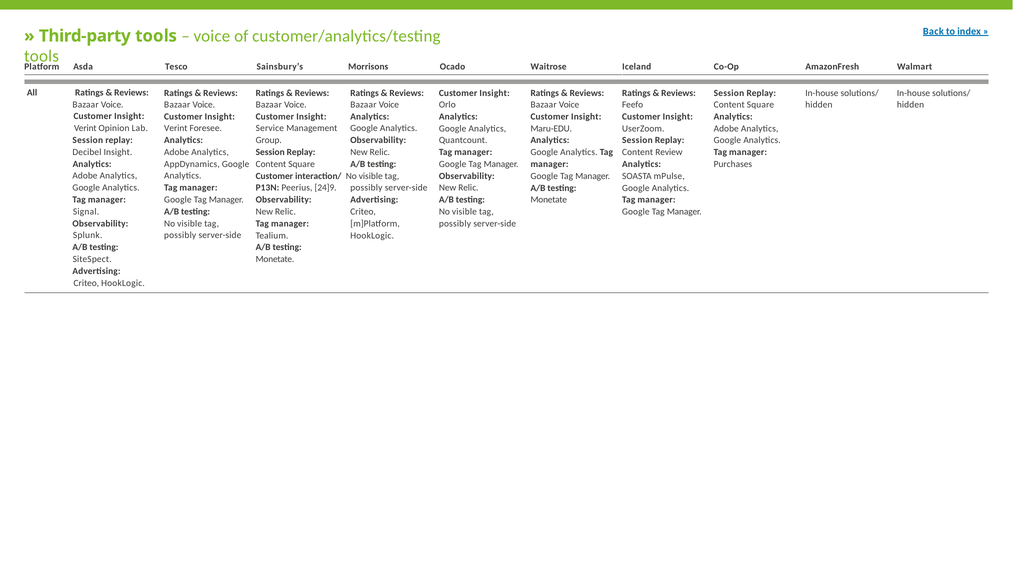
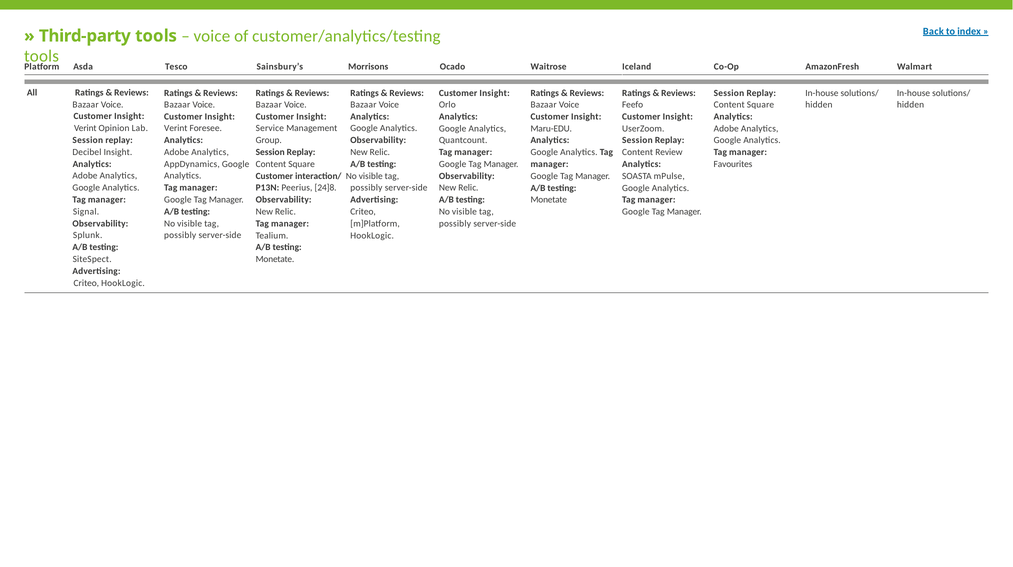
Purchases: Purchases -> Favourites (733, 164)
24]9: 24]9 -> 24]8 (326, 188)
